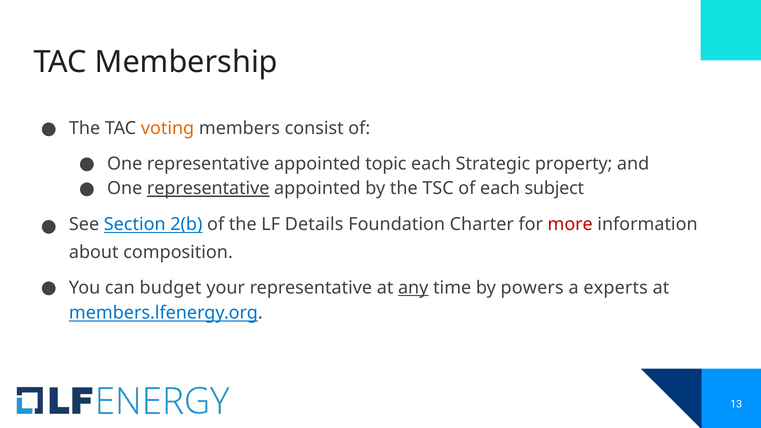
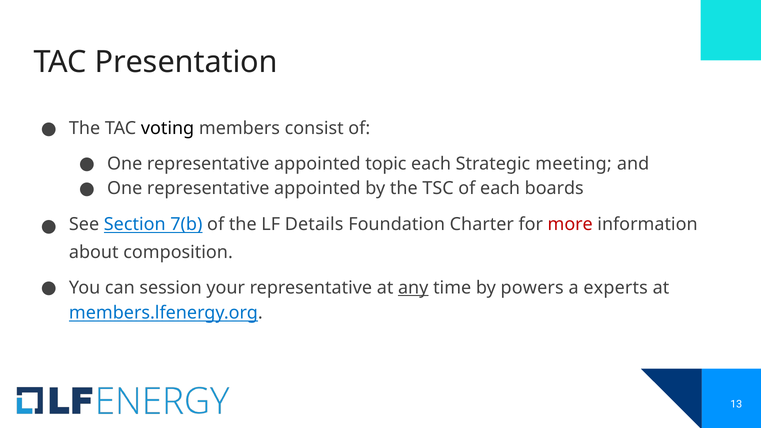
Membership: Membership -> Presentation (186, 62)
voting colour: orange -> black (168, 128)
property: property -> meeting (574, 164)
representative underline: present -> none (208, 189)
subject: subject -> boards (554, 189)
2(b: 2(b -> 7(b (186, 224)
budget: budget -> session (171, 288)
